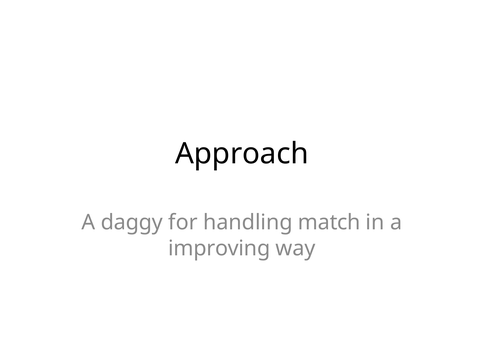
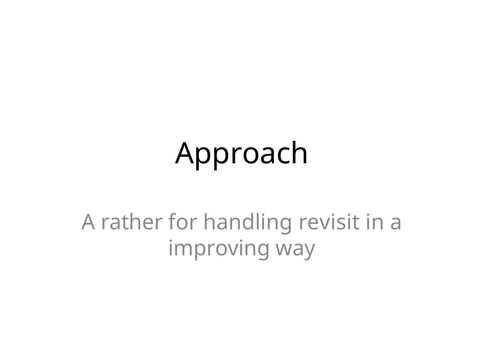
daggy: daggy -> rather (132, 223)
match: match -> revisit (329, 223)
